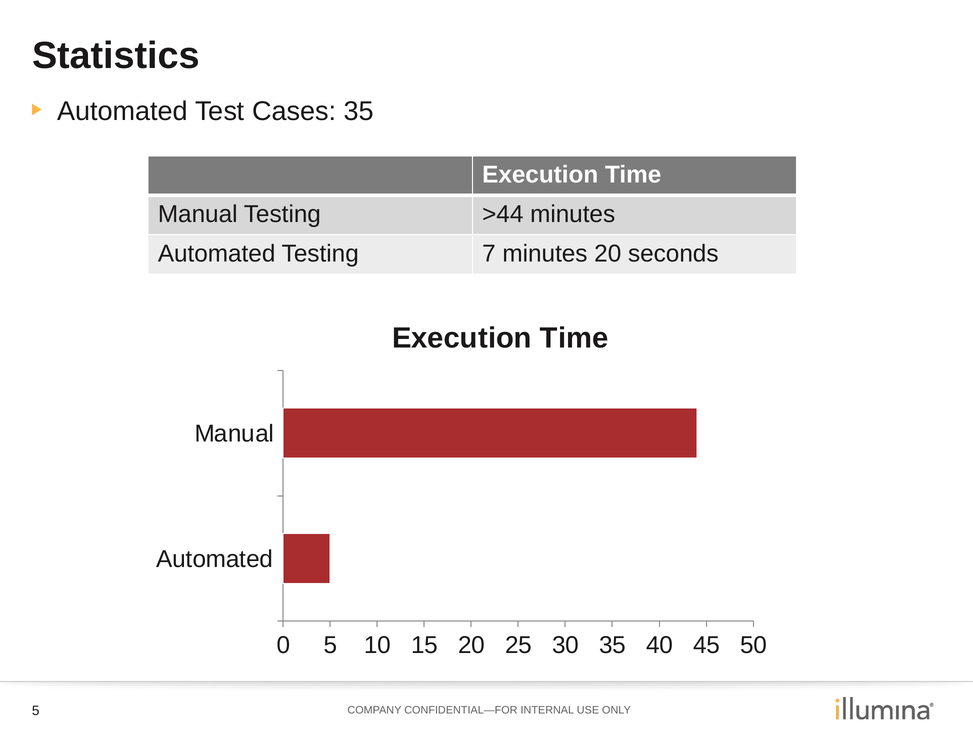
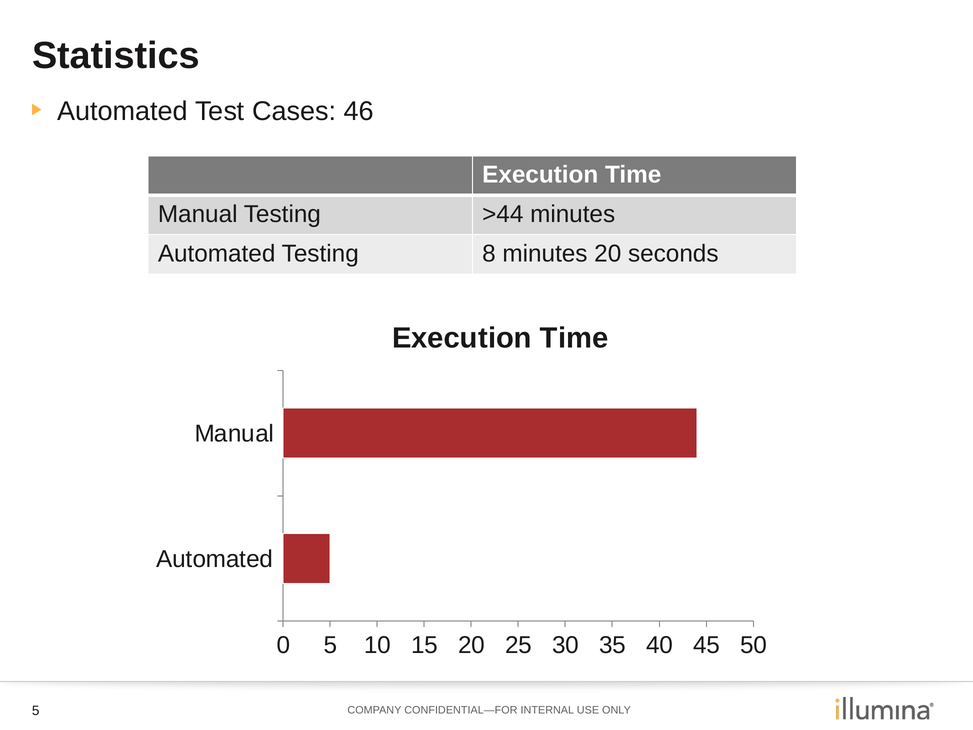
Cases 35: 35 -> 46 (359, 112)
7: 7 -> 8 (489, 253)
